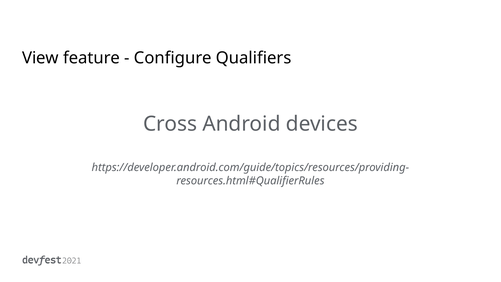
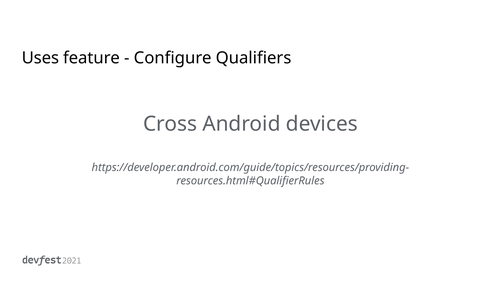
View: View -> Uses (40, 58)
